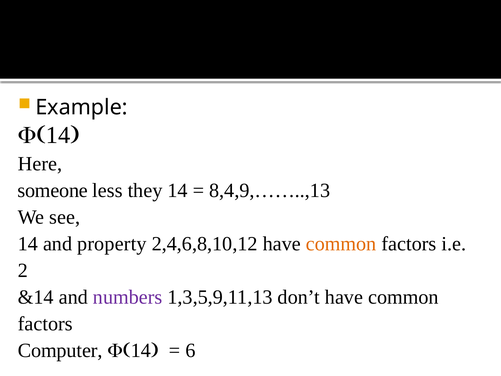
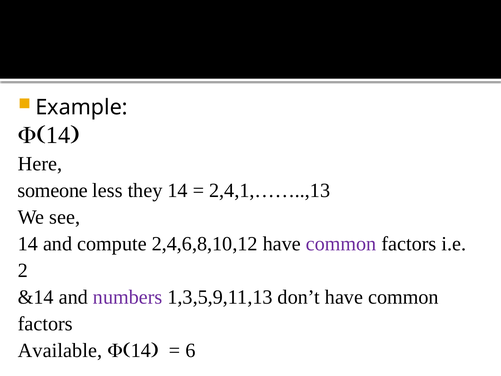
8,4,9,……..,13: 8,4,9,……..,13 -> 2,4,1,……..,13 (270, 190)
property: property -> compute (112, 244)
common colour: orange -> purple (341, 244)
Computer: Computer -> Available (60, 350)
